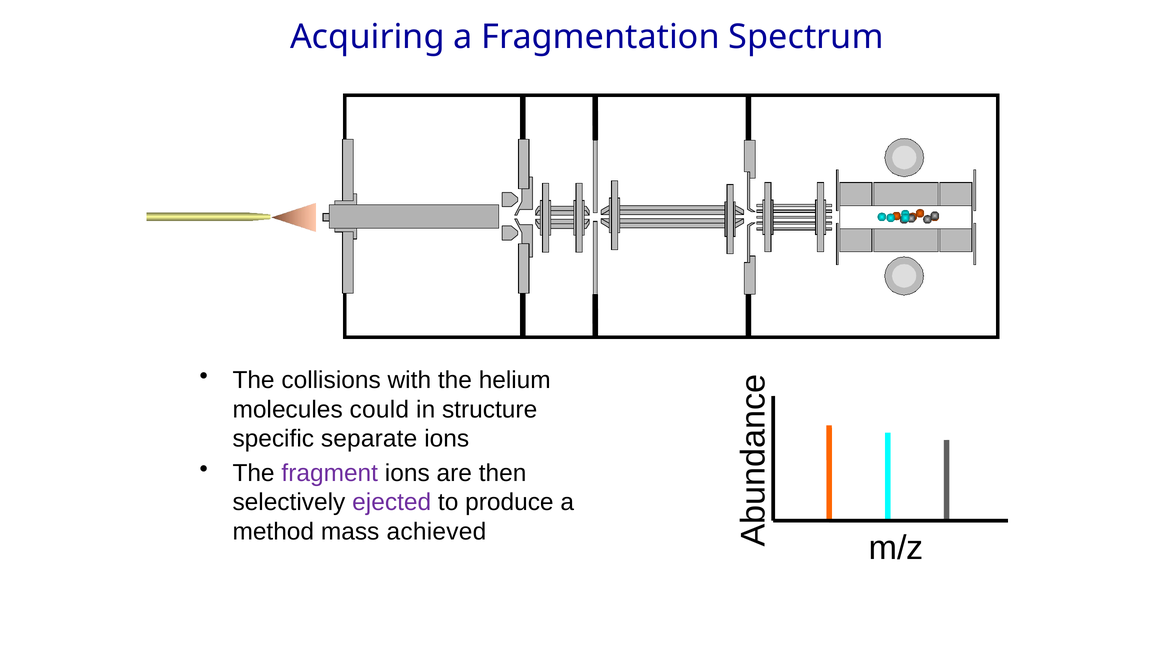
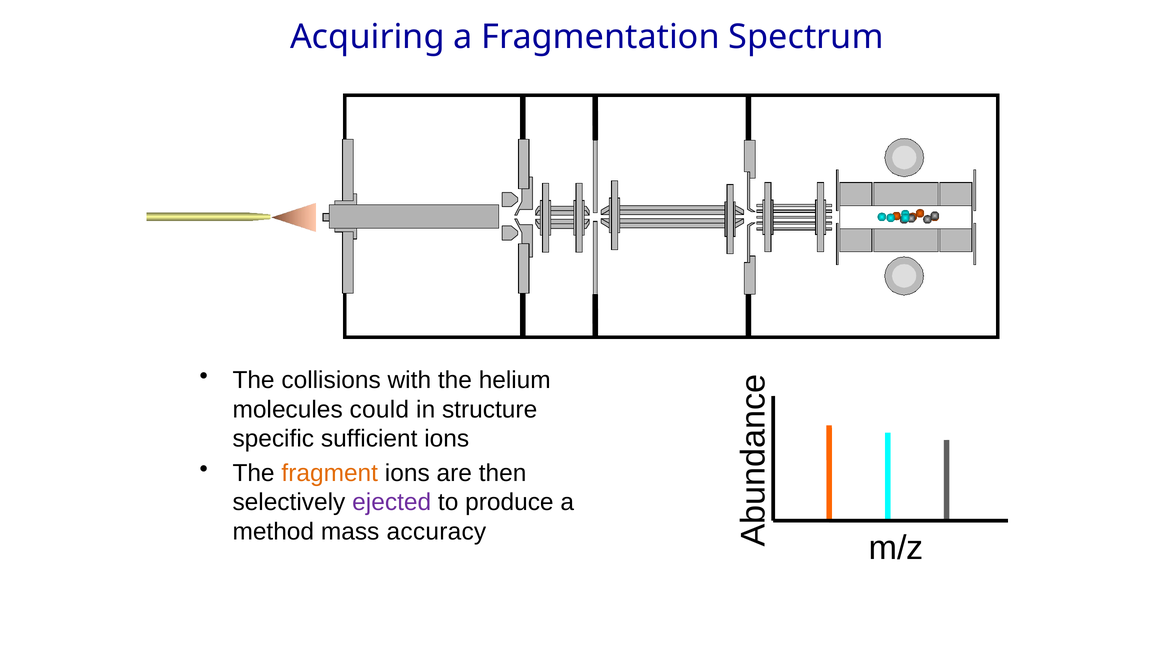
separate: separate -> sufficient (369, 439)
fragment colour: purple -> orange (330, 473)
achieved: achieved -> accuracy (436, 532)
